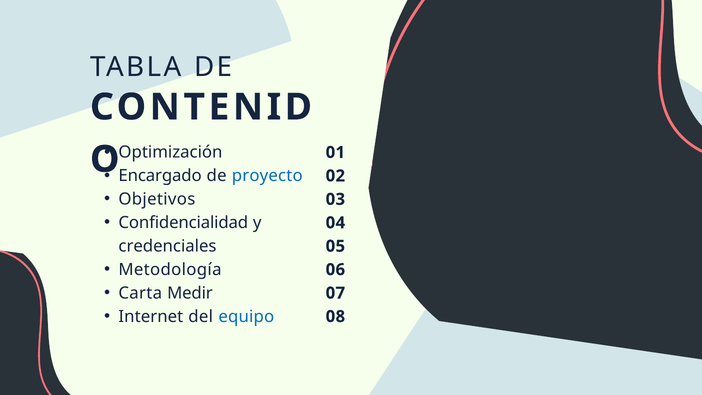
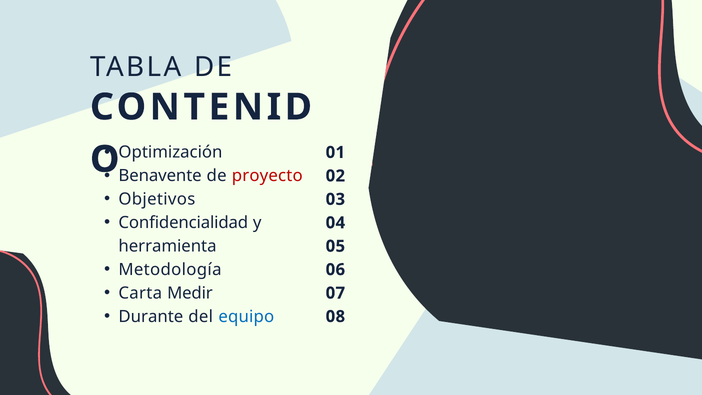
Encargado: Encargado -> Benavente (160, 176)
proyecto colour: blue -> red (267, 176)
credenciales: credenciales -> herramienta (168, 246)
Internet: Internet -> Durante (151, 316)
